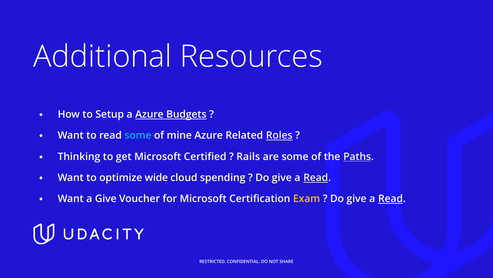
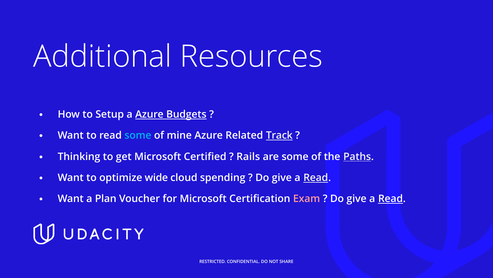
Roles: Roles -> Track (279, 135)
a Give: Give -> Plan (106, 198)
Exam colour: yellow -> pink (307, 198)
